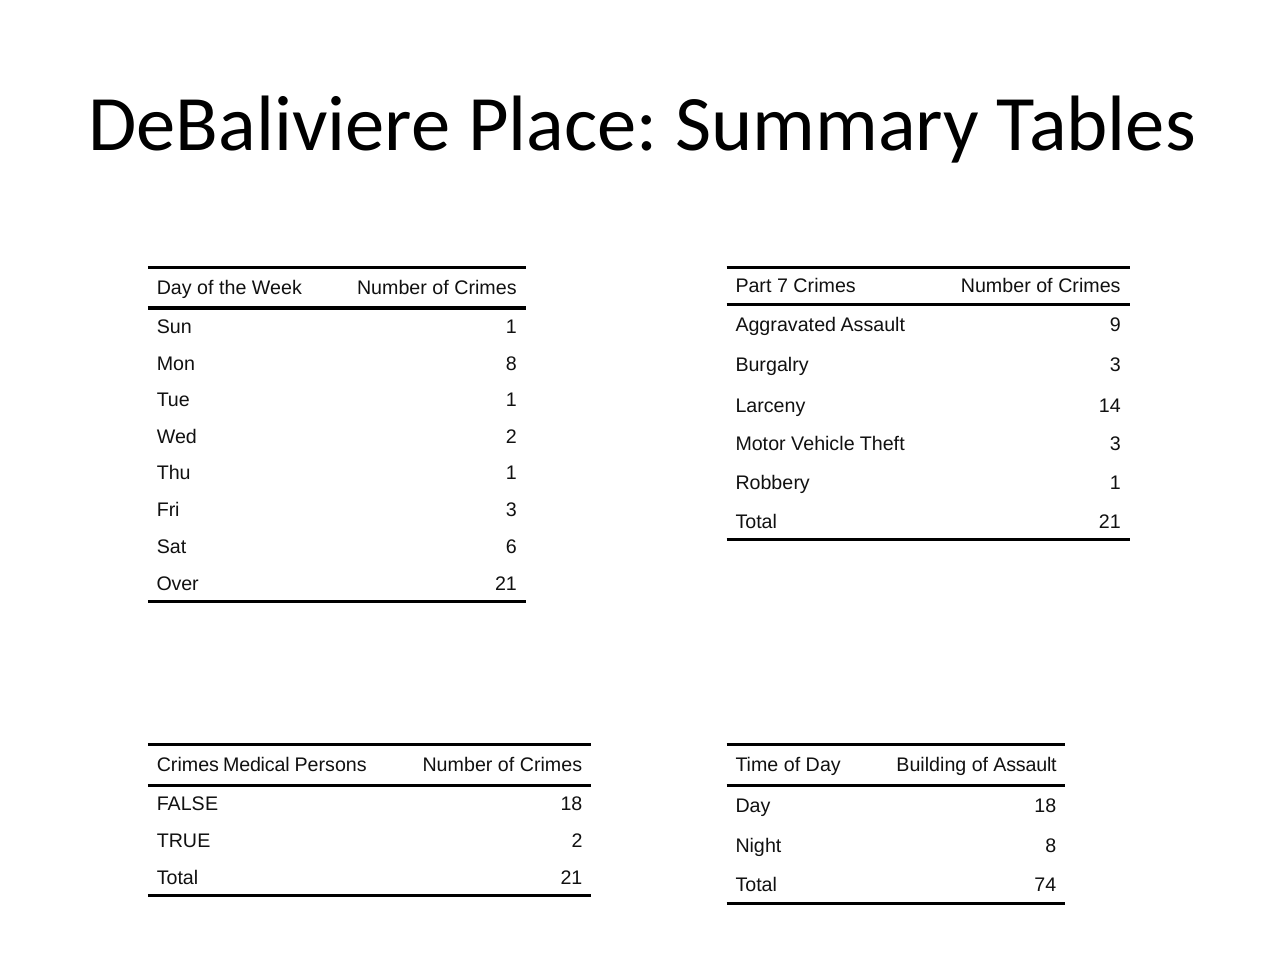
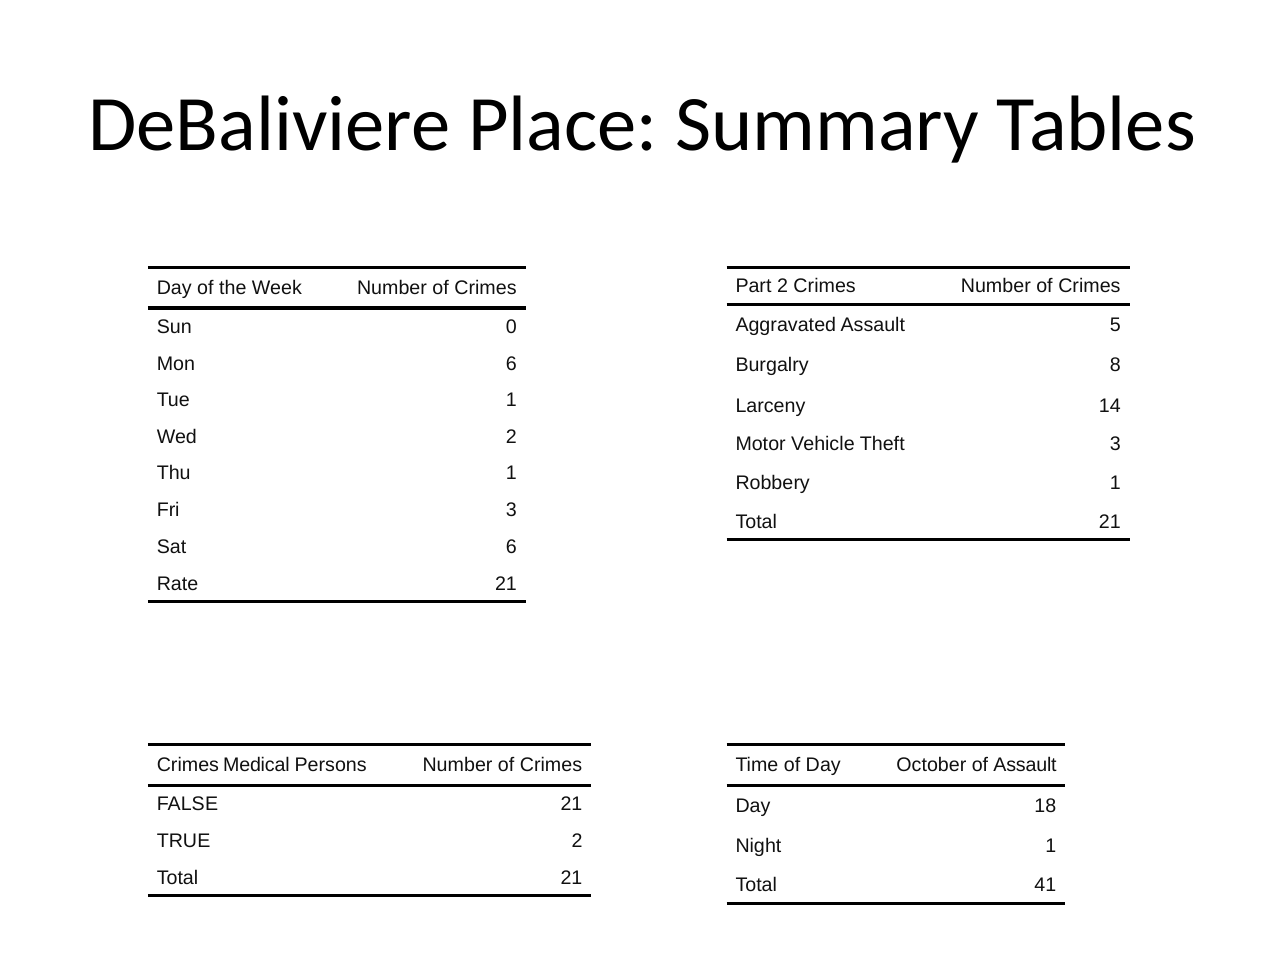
Part 7: 7 -> 2 (782, 286)
9: 9 -> 5 (1115, 325)
Sun 1: 1 -> 0 (511, 327)
Mon 8: 8 -> 6 (511, 364)
Burgalry 3: 3 -> 8 (1115, 365)
Over: Over -> Rate (178, 584)
Building: Building -> October (931, 766)
FALSE 18: 18 -> 21 (571, 805)
Night 8: 8 -> 1 (1051, 847)
74: 74 -> 41 (1045, 886)
